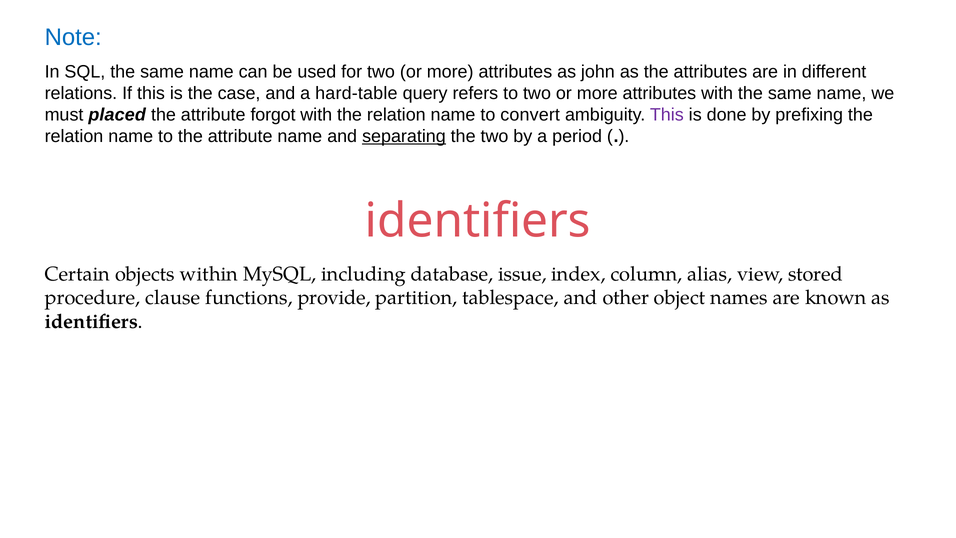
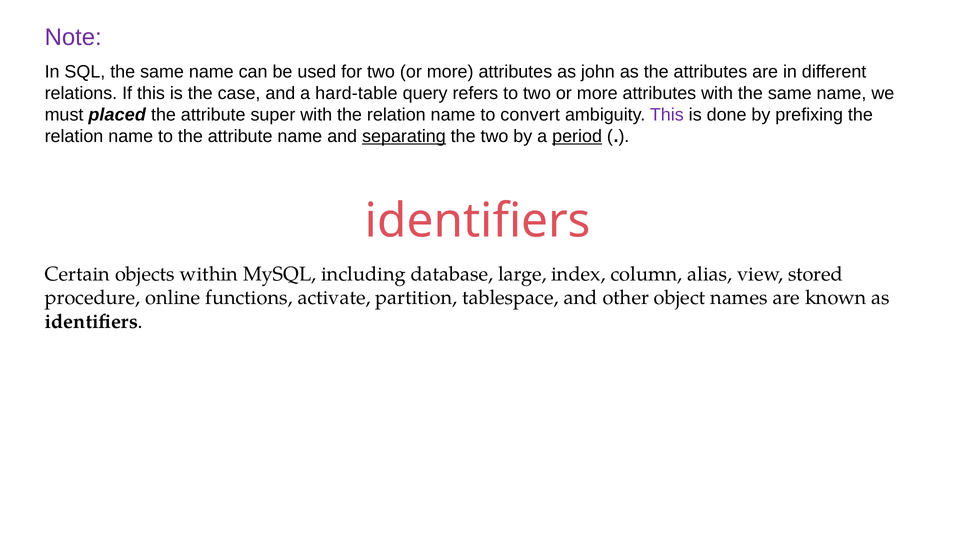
Note colour: blue -> purple (73, 38)
forgot: forgot -> super (273, 115)
period underline: none -> present (577, 136)
issue: issue -> large (522, 274)
clause: clause -> online (173, 298)
provide: provide -> activate (334, 298)
